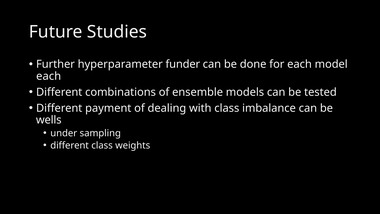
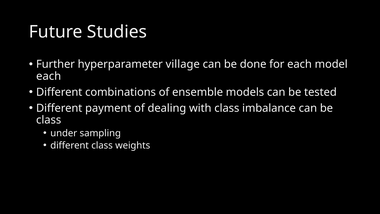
funder: funder -> village (183, 64)
wells: wells -> class (49, 120)
